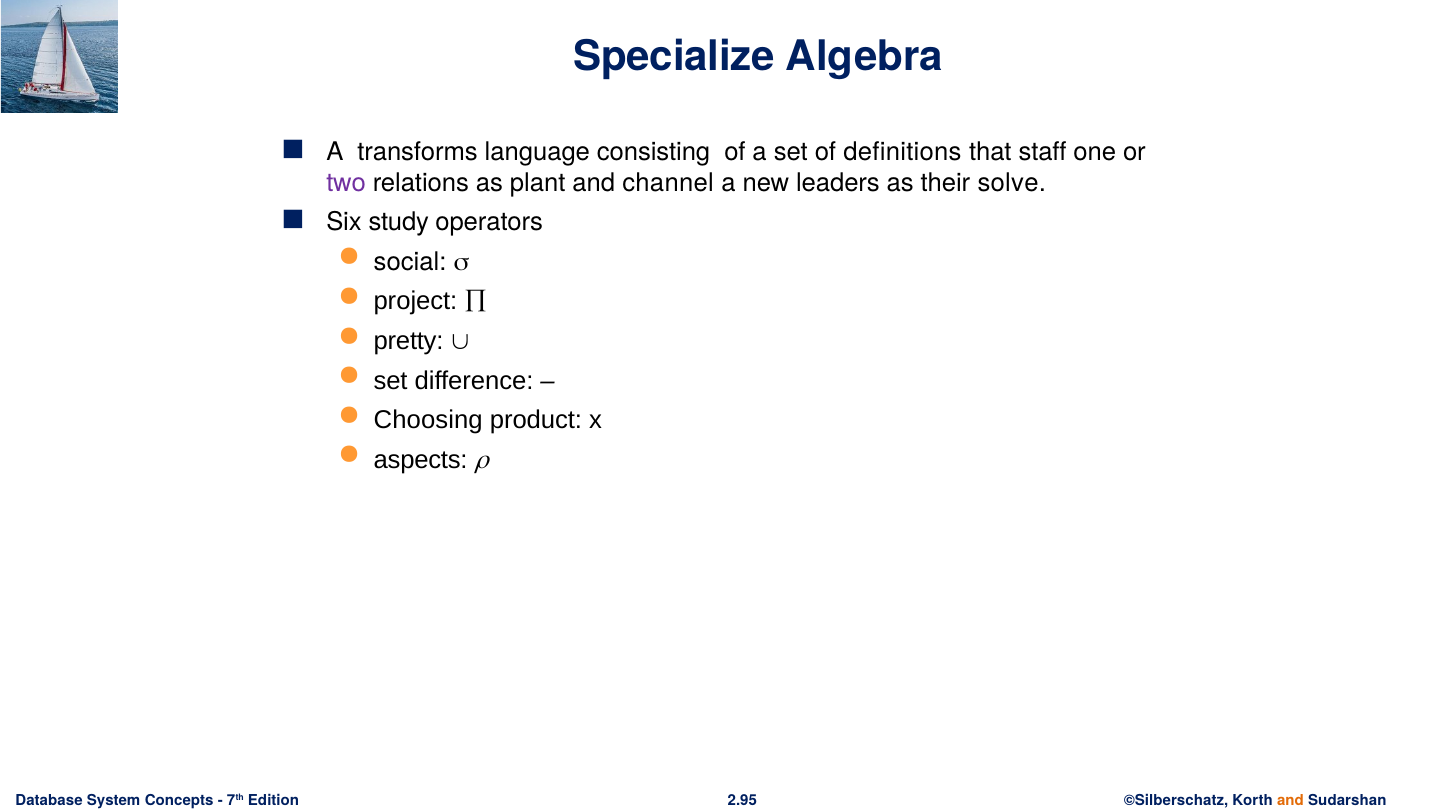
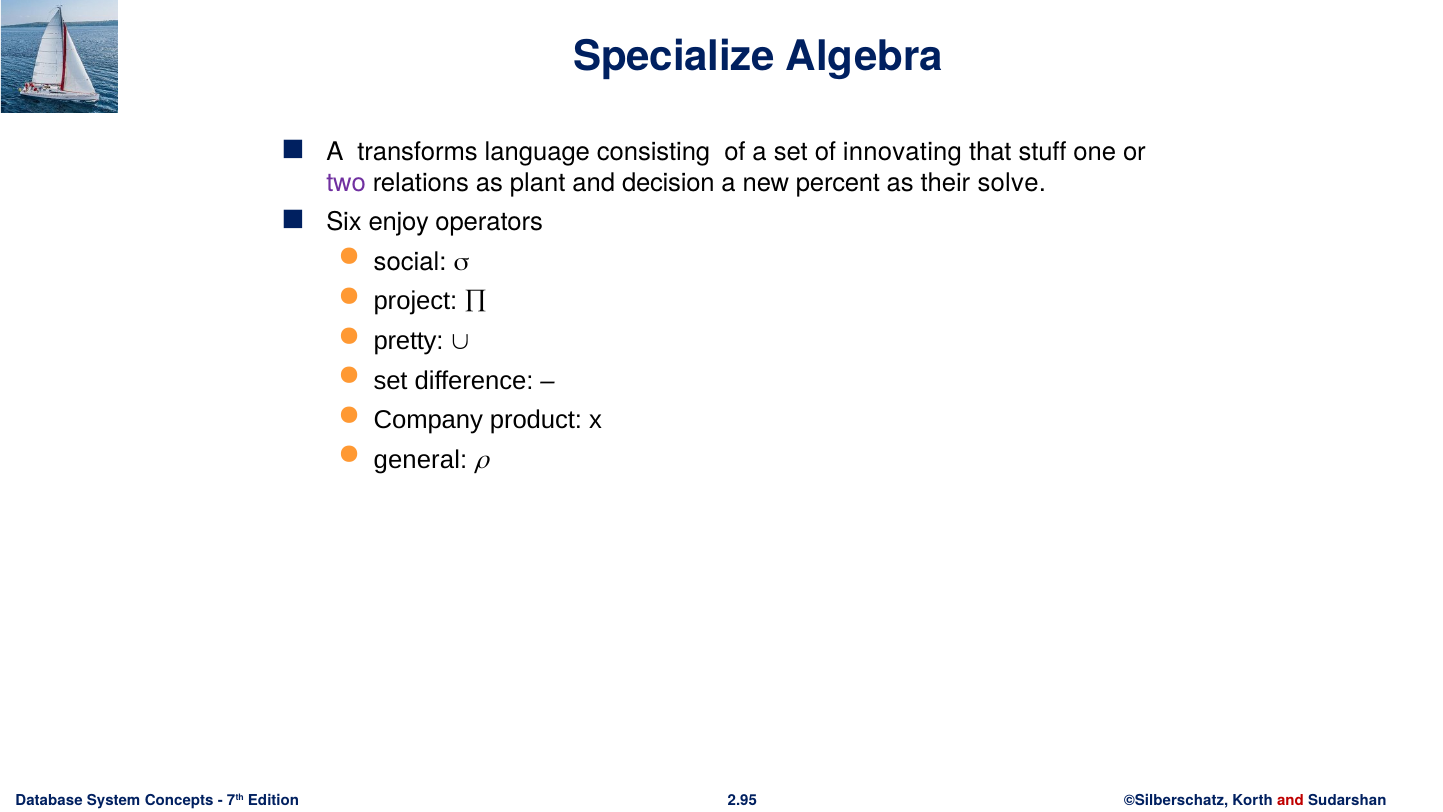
definitions: definitions -> innovating (902, 152)
staff: staff -> stuff (1043, 152)
channel: channel -> decision (668, 183)
leaders: leaders -> percent (838, 183)
study: study -> enjoy (399, 222)
Choosing: Choosing -> Company (428, 420)
aspects: aspects -> general (420, 460)
and colour: orange -> red (1290, 800)
